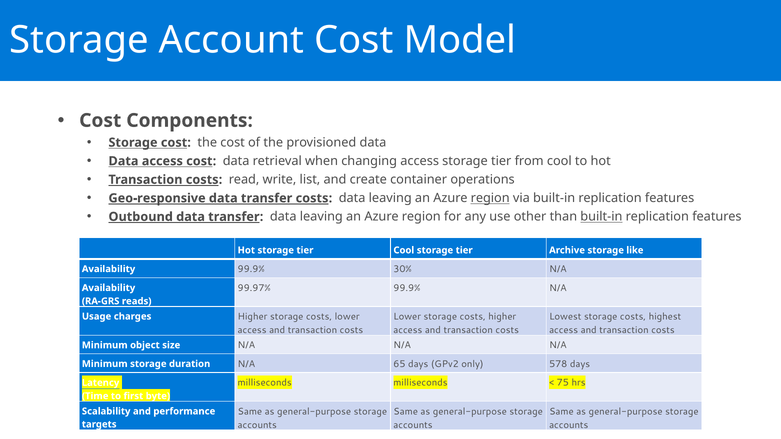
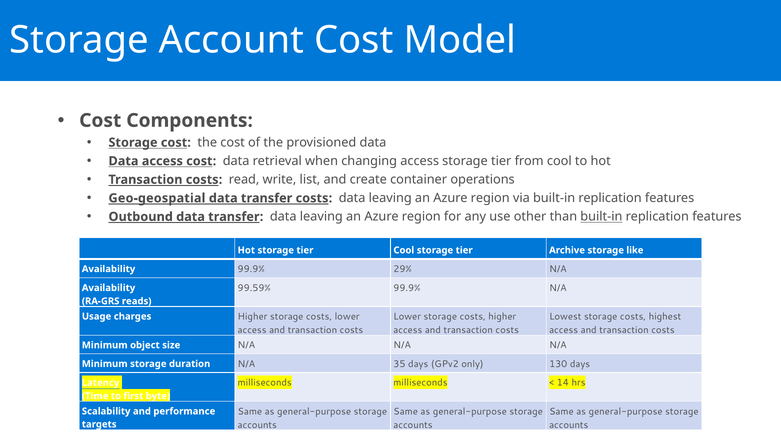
Geo-responsive: Geo-responsive -> Geo-geospatial (157, 198)
region underline: present -> none (490, 198)
30%: 30% -> 29% (403, 269)
99.97%: 99.97% -> 99.59% (254, 288)
65: 65 -> 35 (399, 364)
578: 578 -> 130 (558, 364)
75: 75 -> 14 (563, 383)
